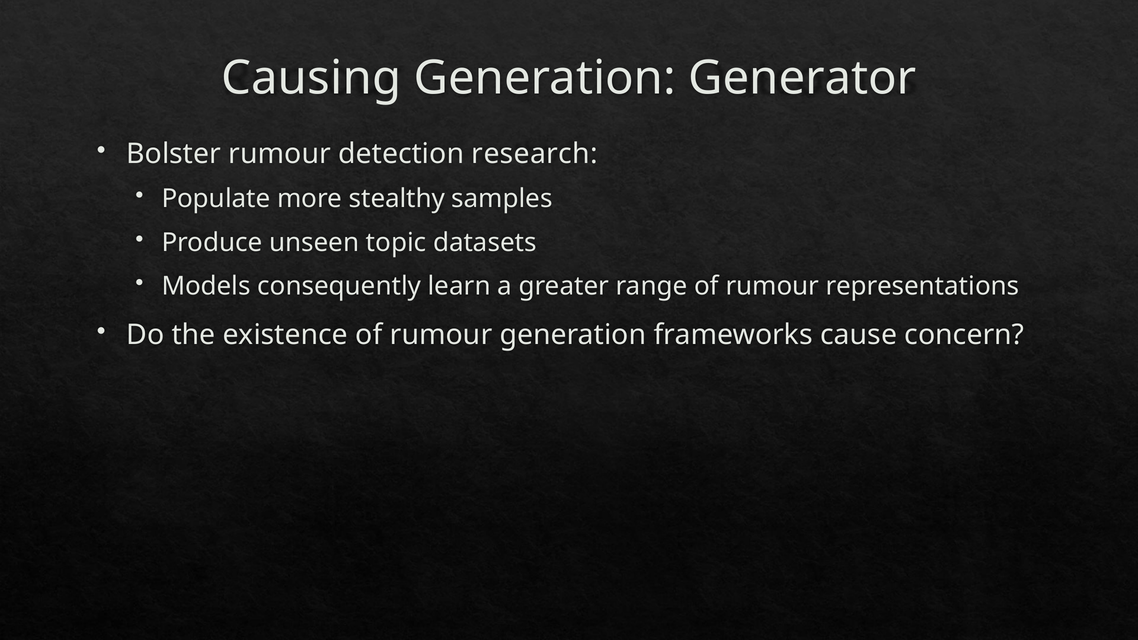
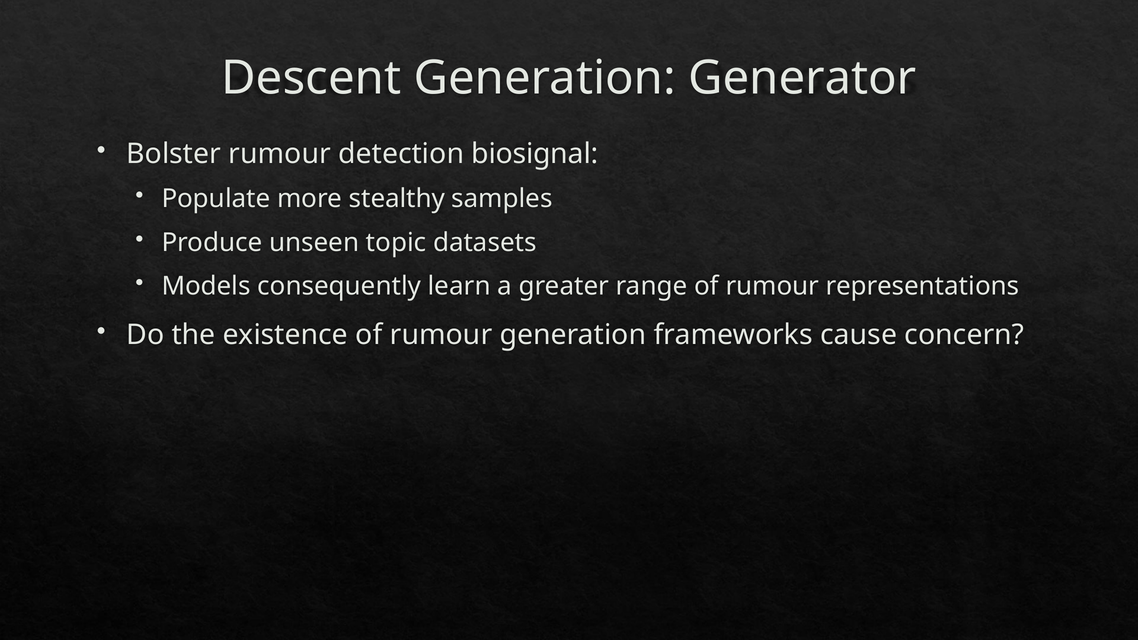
Causing: Causing -> Descent (311, 78)
research: research -> biosignal (535, 154)
